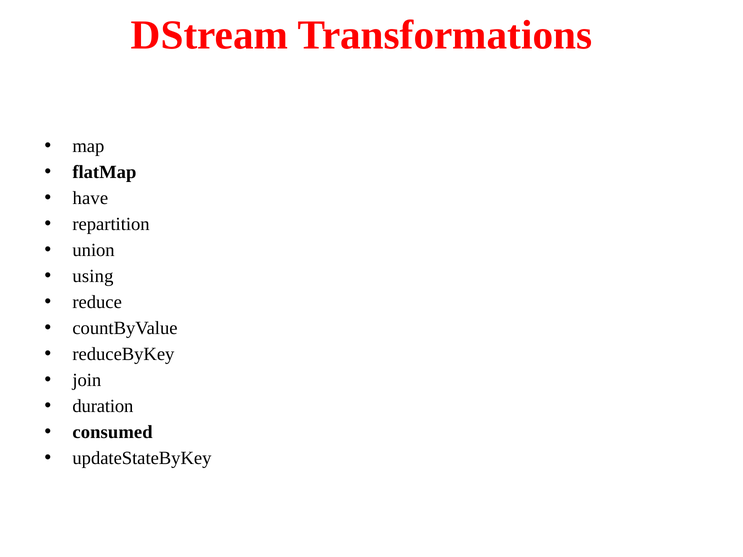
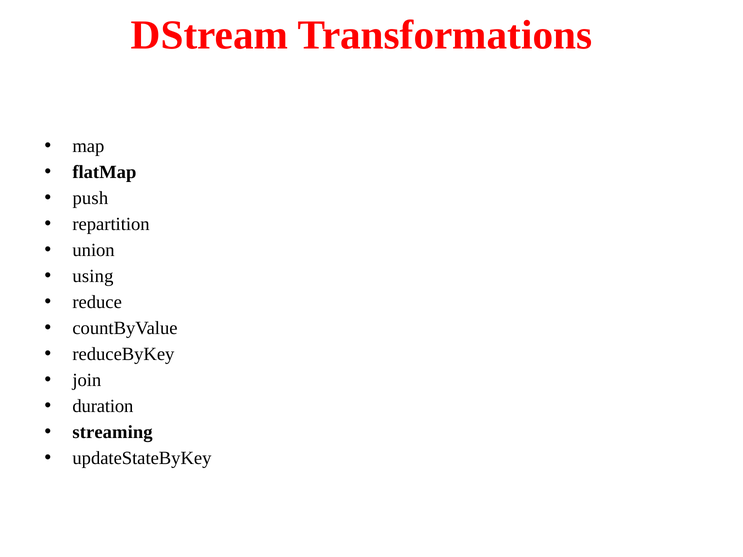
have: have -> push (90, 198)
consumed: consumed -> streaming (113, 432)
